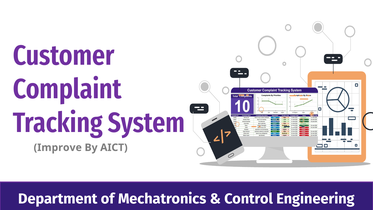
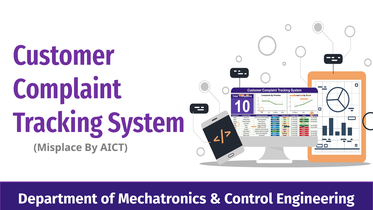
Improve: Improve -> Misplace (58, 147)
